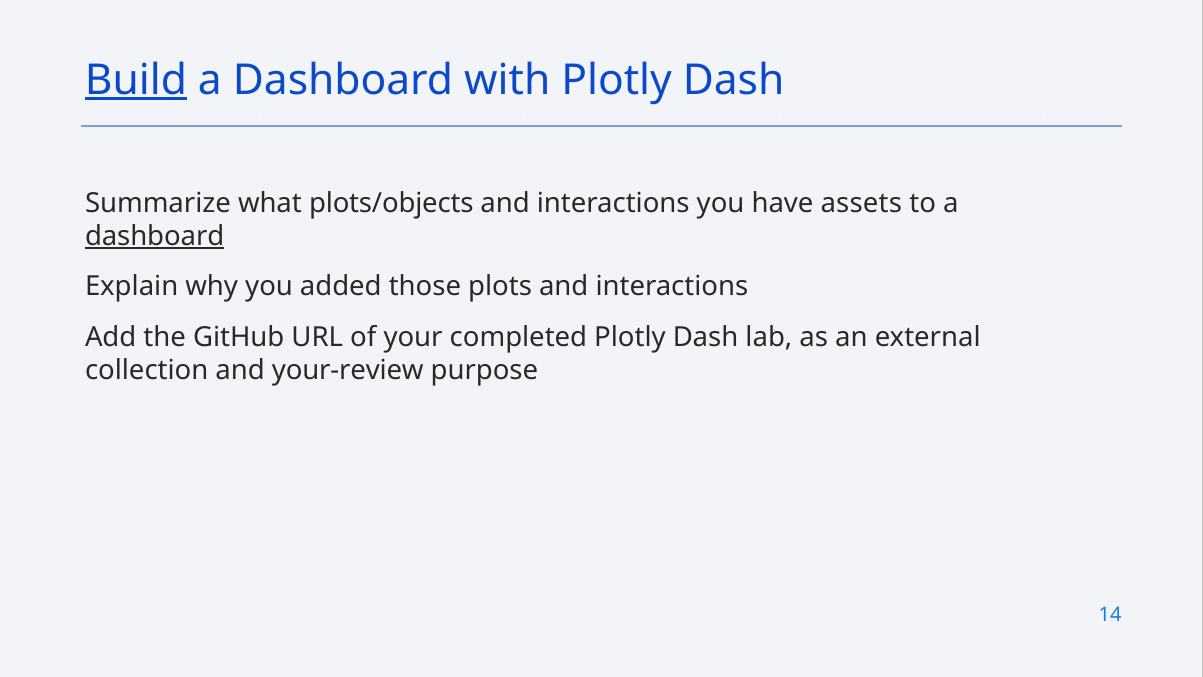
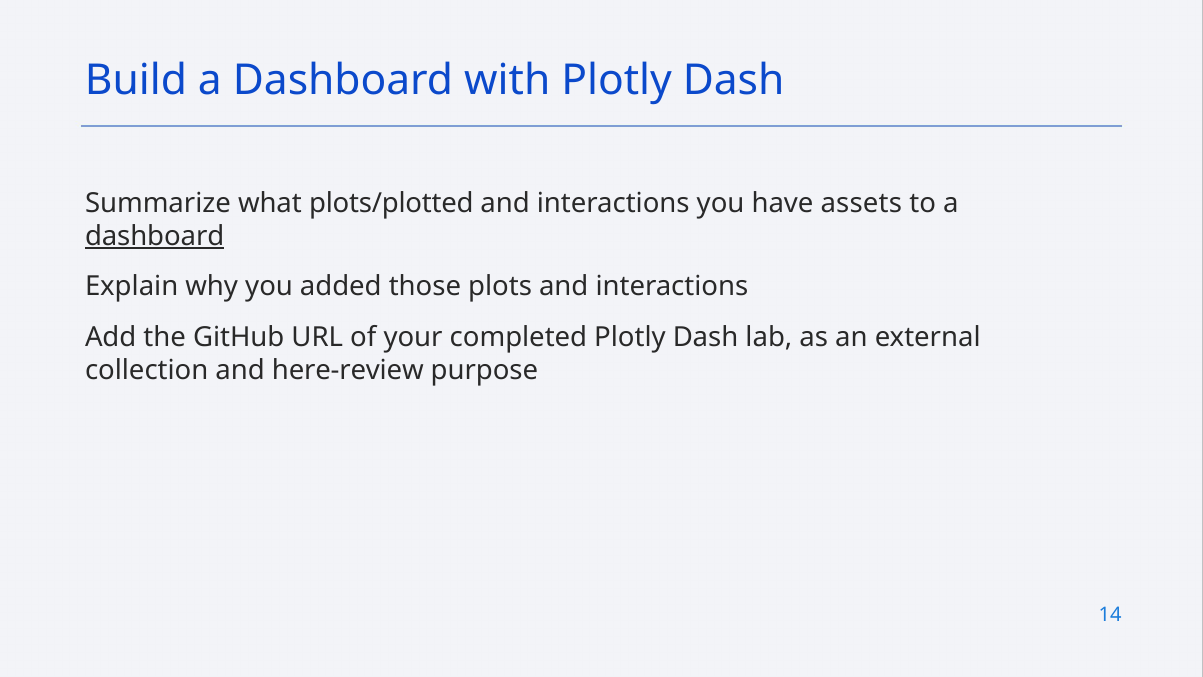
Build underline: present -> none (136, 80)
plots/objects: plots/objects -> plots/plotted (391, 203)
your-review: your-review -> here-review (348, 370)
